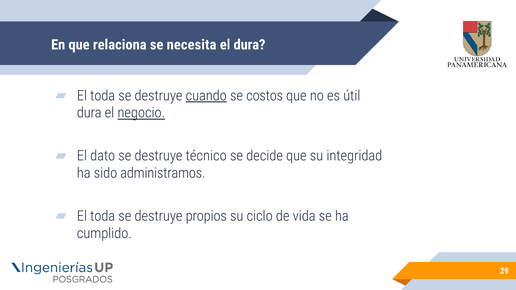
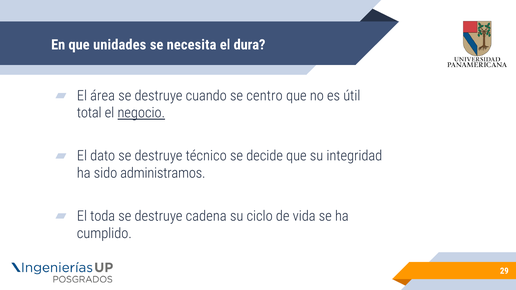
relaciona: relaciona -> unidades (120, 45)
toda: toda -> área (103, 96)
cuando underline: present -> none (206, 96)
costos: costos -> centro (265, 96)
dura: dura -> total (89, 113)
propios: propios -> cadena (206, 216)
